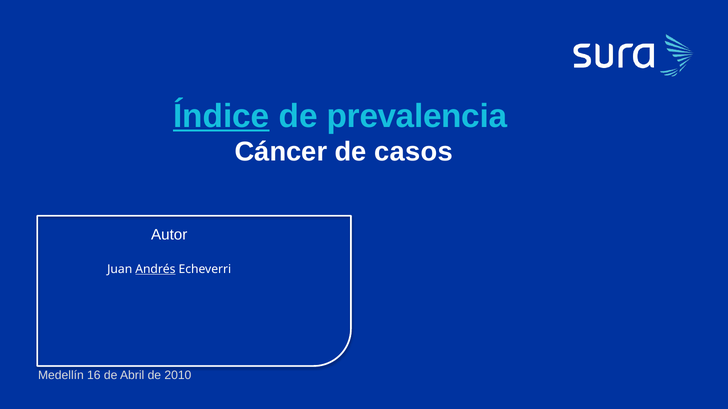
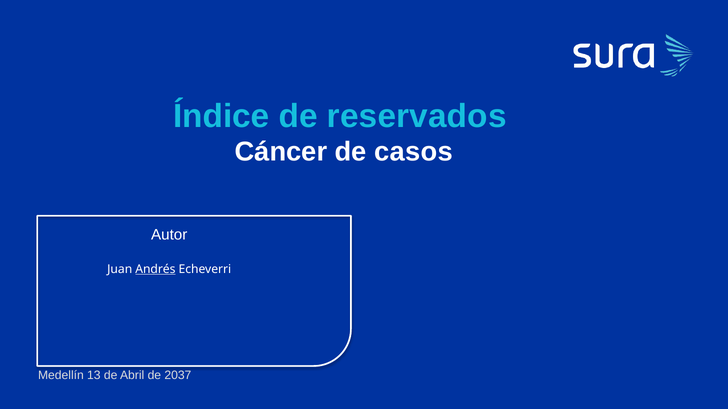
Índice underline: present -> none (221, 116)
prevalencia: prevalencia -> reservados (417, 116)
16: 16 -> 13 (94, 376)
2010: 2010 -> 2037 (178, 376)
